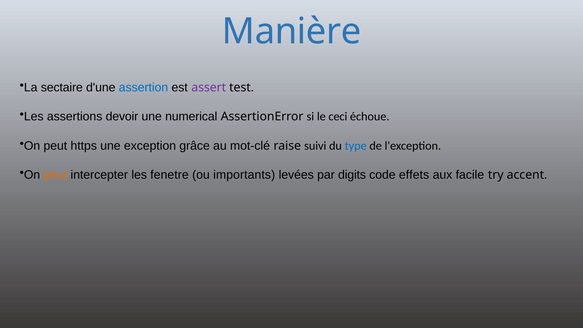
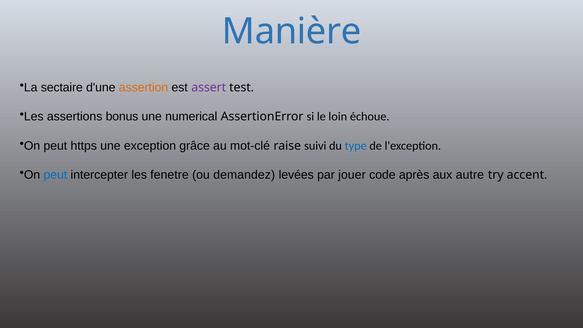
assertion colour: blue -> orange (143, 87)
devoir: devoir -> bonus (122, 117)
ceci: ceci -> loin (338, 117)
peut colour: orange -> blue (55, 175)
importants: importants -> demandez (244, 175)
digits: digits -> jouer (352, 175)
effets: effets -> après (414, 175)
facile: facile -> autre (470, 175)
